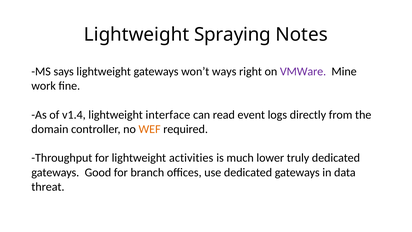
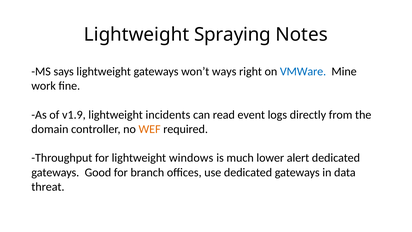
VMWare colour: purple -> blue (303, 71)
v1.4: v1.4 -> v1.9 (74, 115)
interface: interface -> incidents (168, 115)
activities: activities -> windows (191, 158)
truly: truly -> alert (298, 158)
